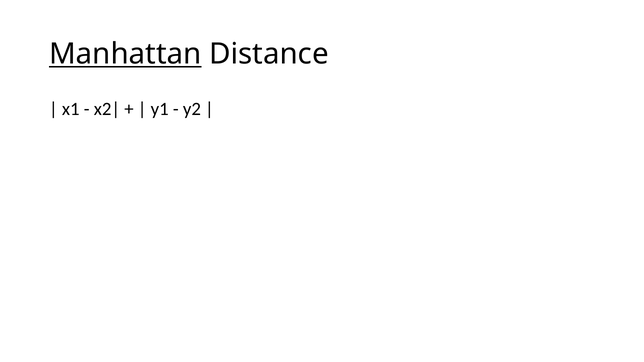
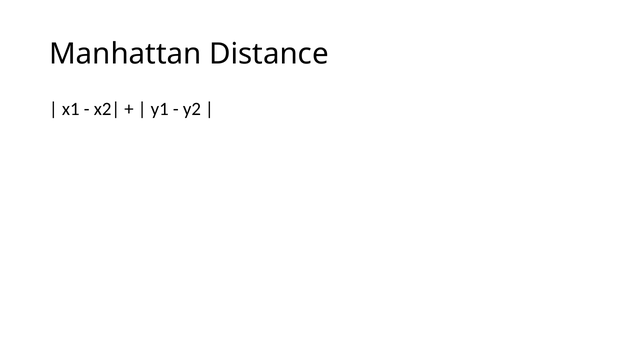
Manhattan underline: present -> none (125, 54)
